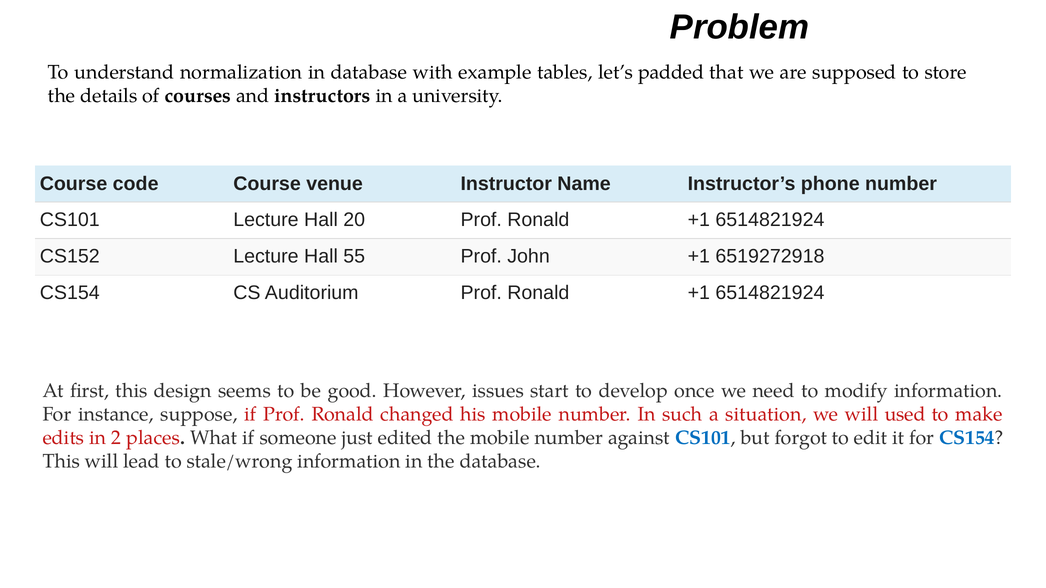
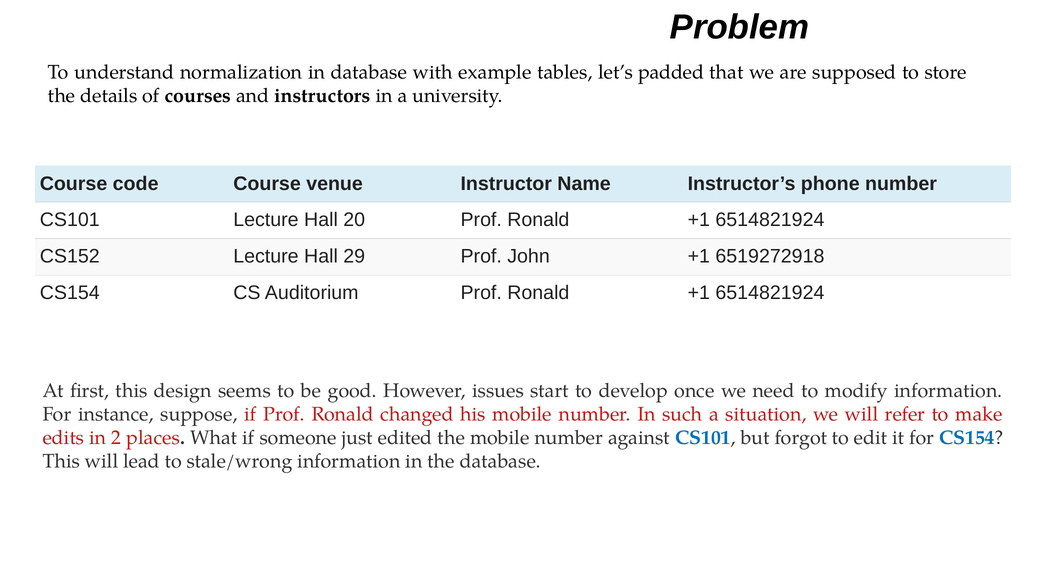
55: 55 -> 29 (354, 257)
used: used -> refer (905, 414)
